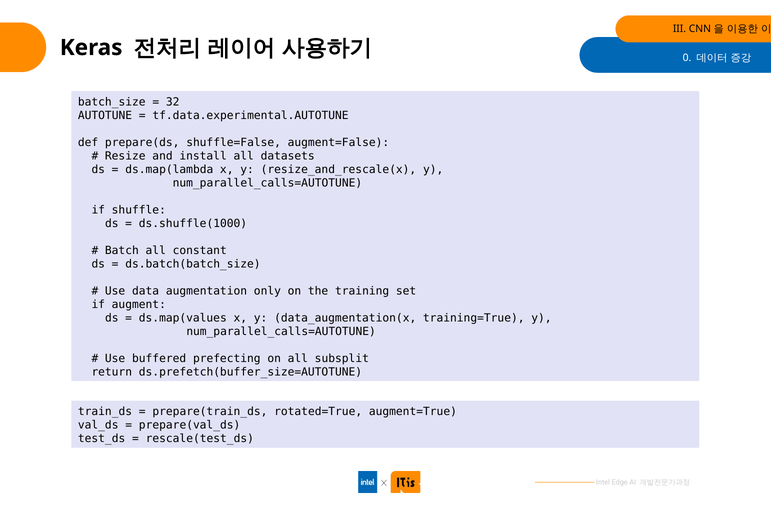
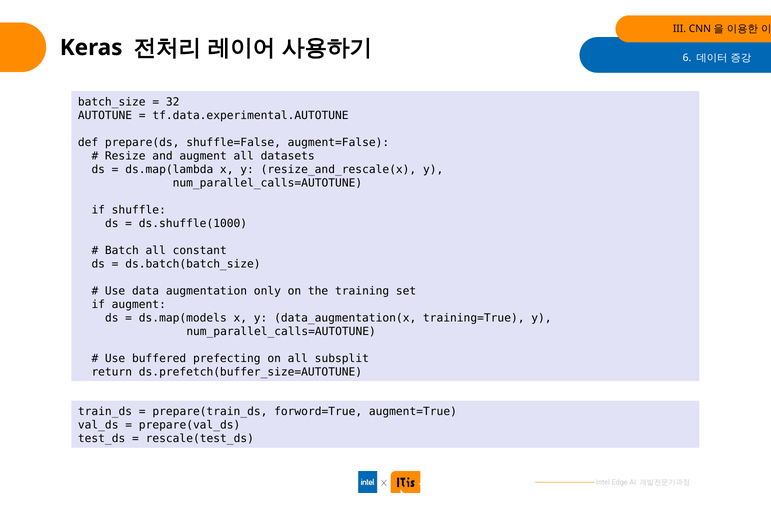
0: 0 -> 6 (687, 58)
and install: install -> augment (203, 156)
ds.map(values: ds.map(values -> ds.map(models (183, 318)
rotated=True: rotated=True -> forword=True (318, 412)
